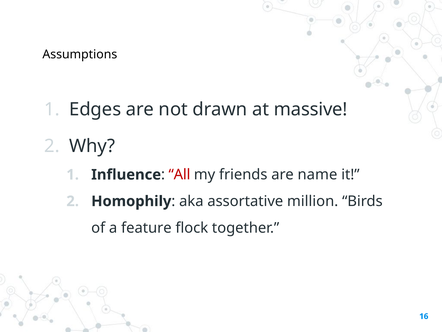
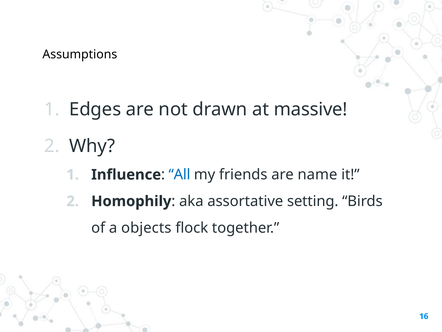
All colour: red -> blue (180, 174)
million: million -> setting (313, 201)
feature: feature -> objects (146, 227)
